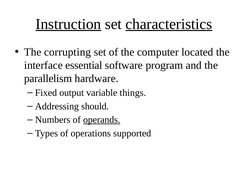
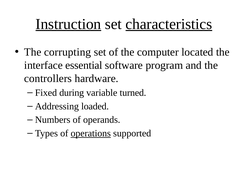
parallelism: parallelism -> controllers (48, 78)
output: output -> during (72, 93)
things: things -> turned (133, 93)
should: should -> loaded (95, 106)
operands underline: present -> none (102, 120)
operations underline: none -> present (91, 133)
